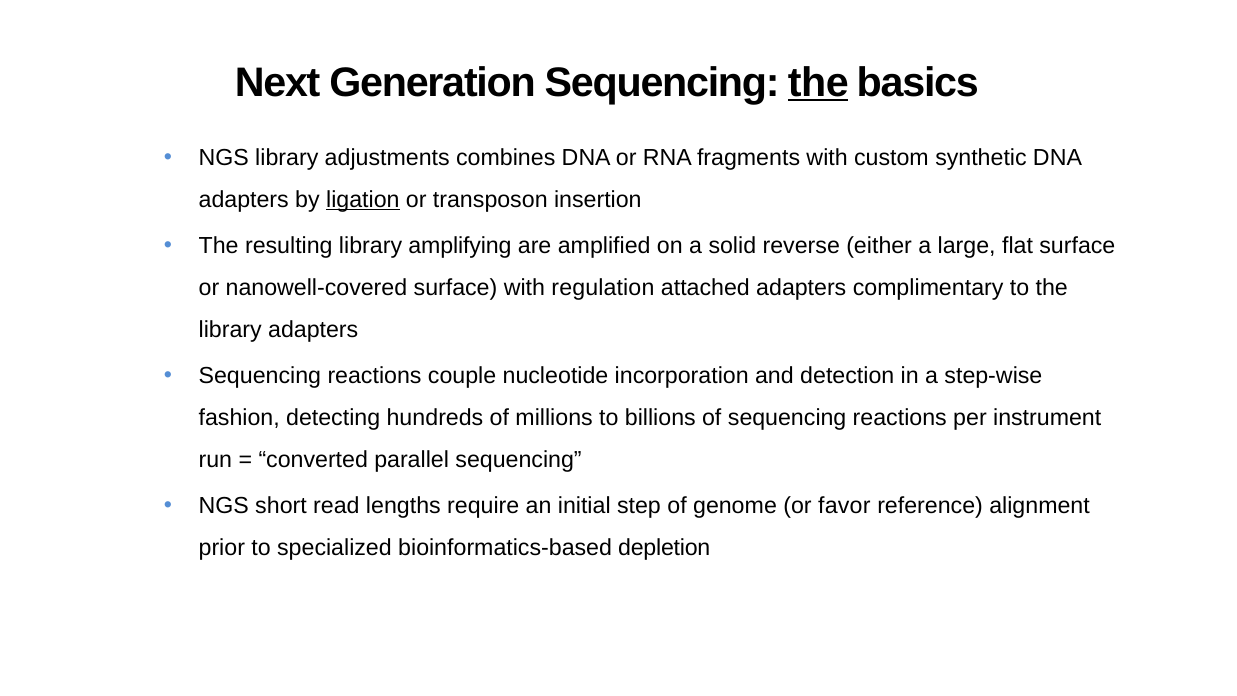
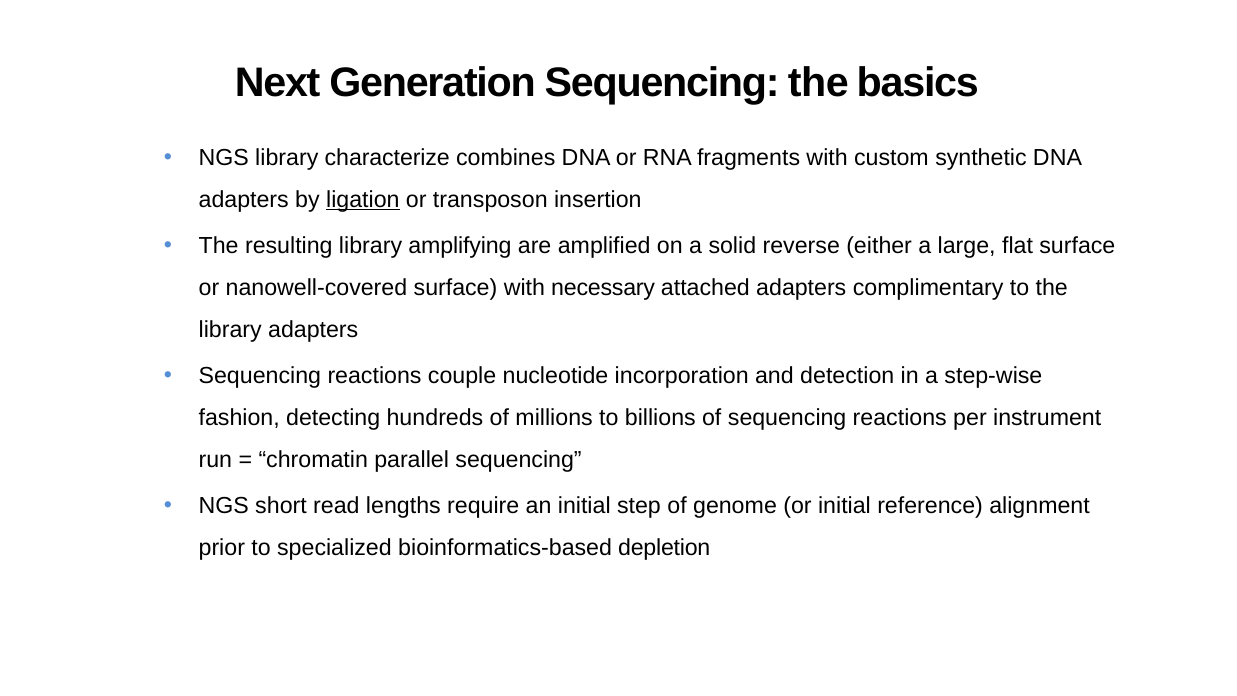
the underline: present -> none (818, 82)
adjustments: adjustments -> characterize (387, 158)
regulation: regulation -> necessary (603, 288)
converted: converted -> chromatin (313, 459)
or favor: favor -> initial (844, 506)
